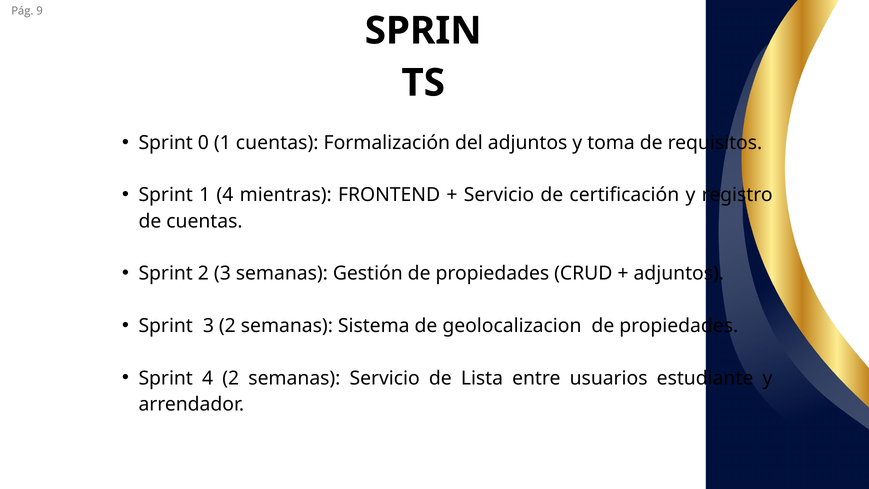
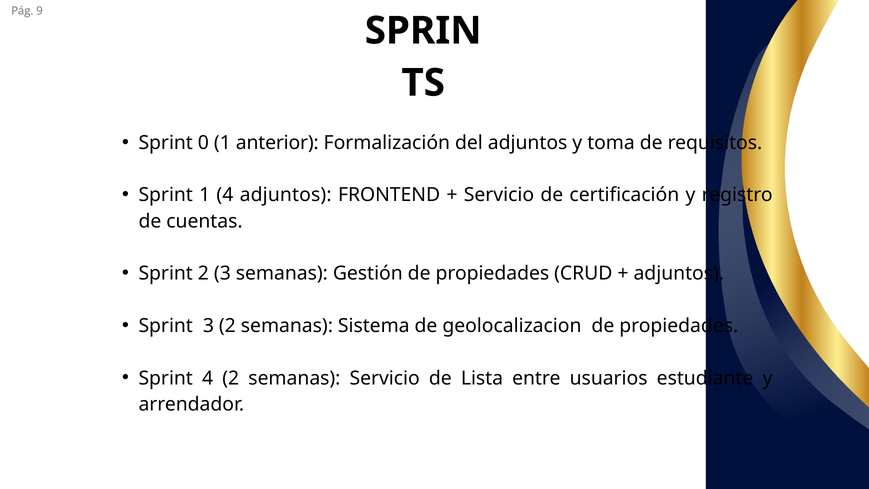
1 cuentas: cuentas -> anterior (277, 143)
4 mientras: mientras -> adjuntos (286, 195)
